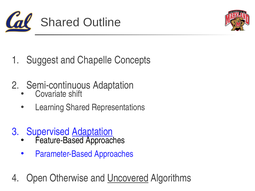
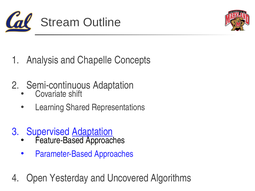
Shared: Shared -> Stream (60, 22)
Suggest: Suggest -> Analysis (42, 60)
Otherwise: Otherwise -> Yesterday (69, 178)
Uncovered underline: present -> none (128, 178)
